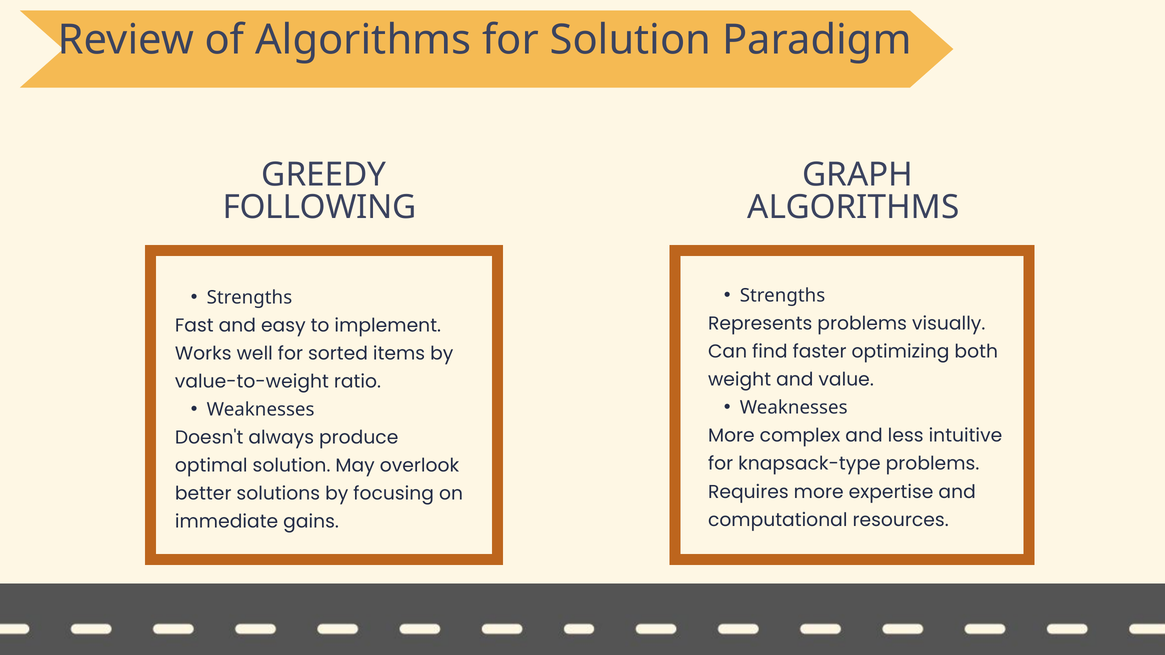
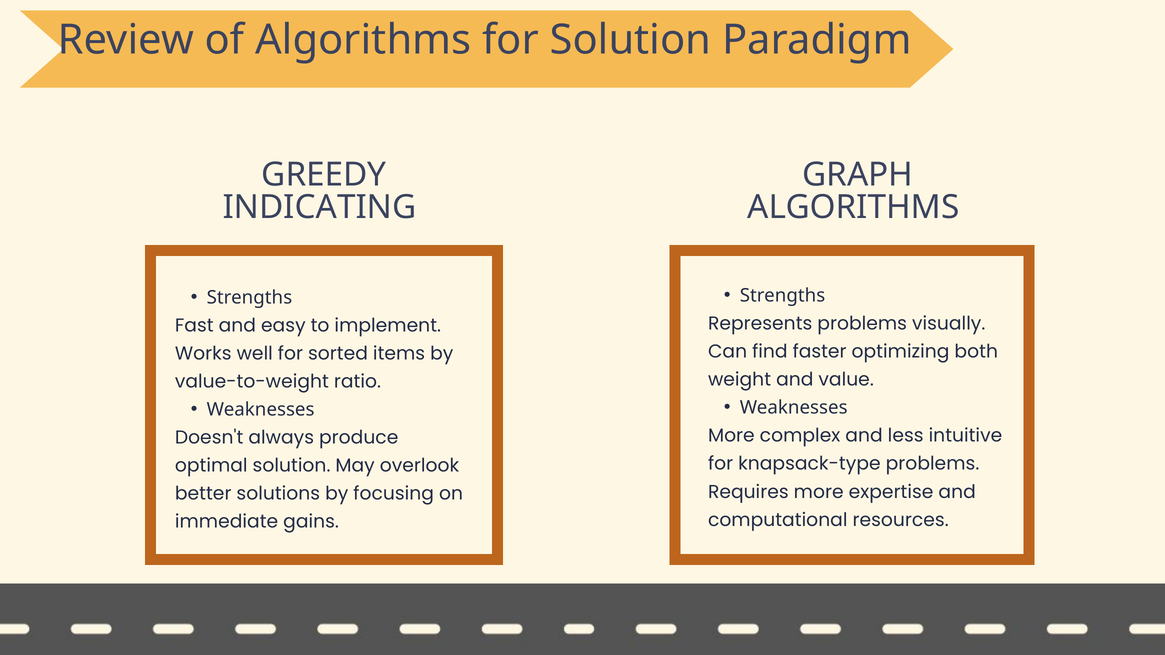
FOLLOWING: FOLLOWING -> INDICATING (320, 207)
